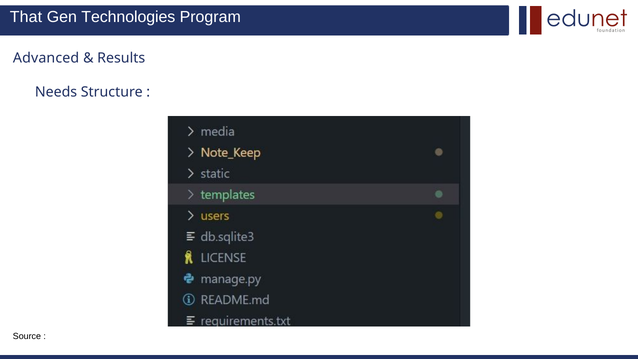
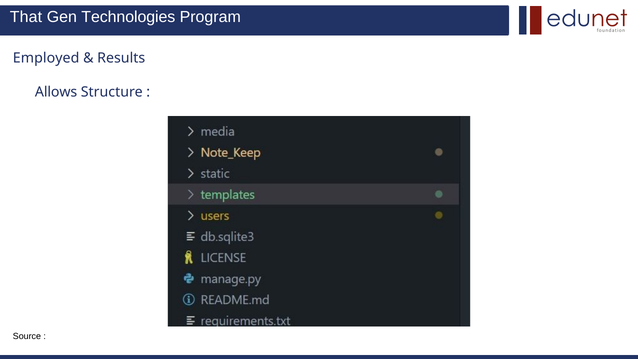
Advanced: Advanced -> Employed (46, 58)
Needs: Needs -> Allows (56, 92)
